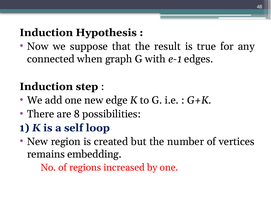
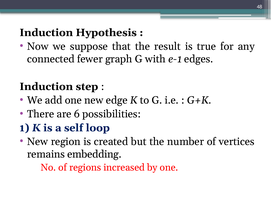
when: when -> fewer (90, 59)
8: 8 -> 6 (77, 114)
